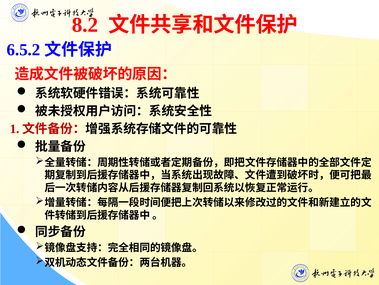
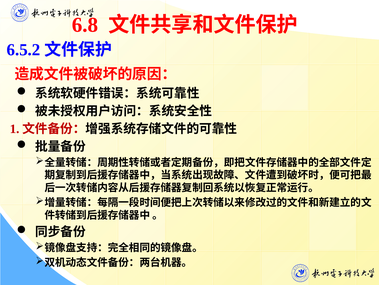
8.2: 8.2 -> 6.8 (85, 25)
